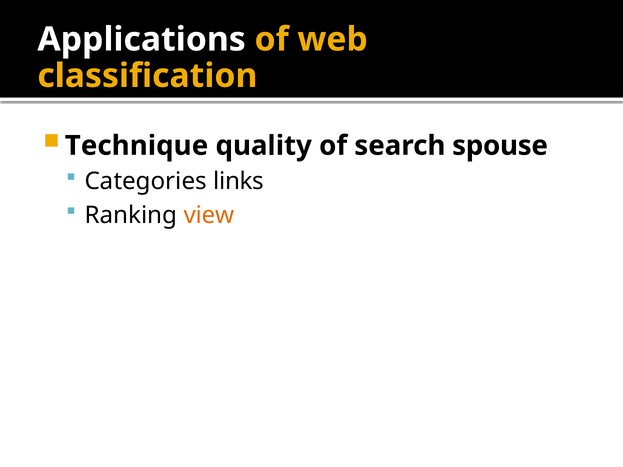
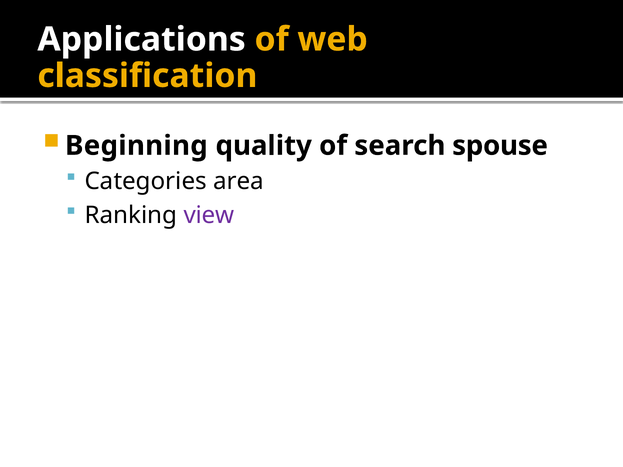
Technique: Technique -> Beginning (136, 146)
links: links -> area (238, 182)
view colour: orange -> purple (209, 215)
